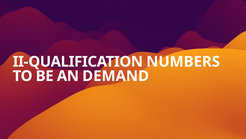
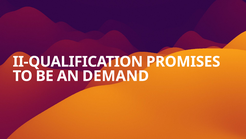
NUMBERS: NUMBERS -> PROMISES (183, 61)
